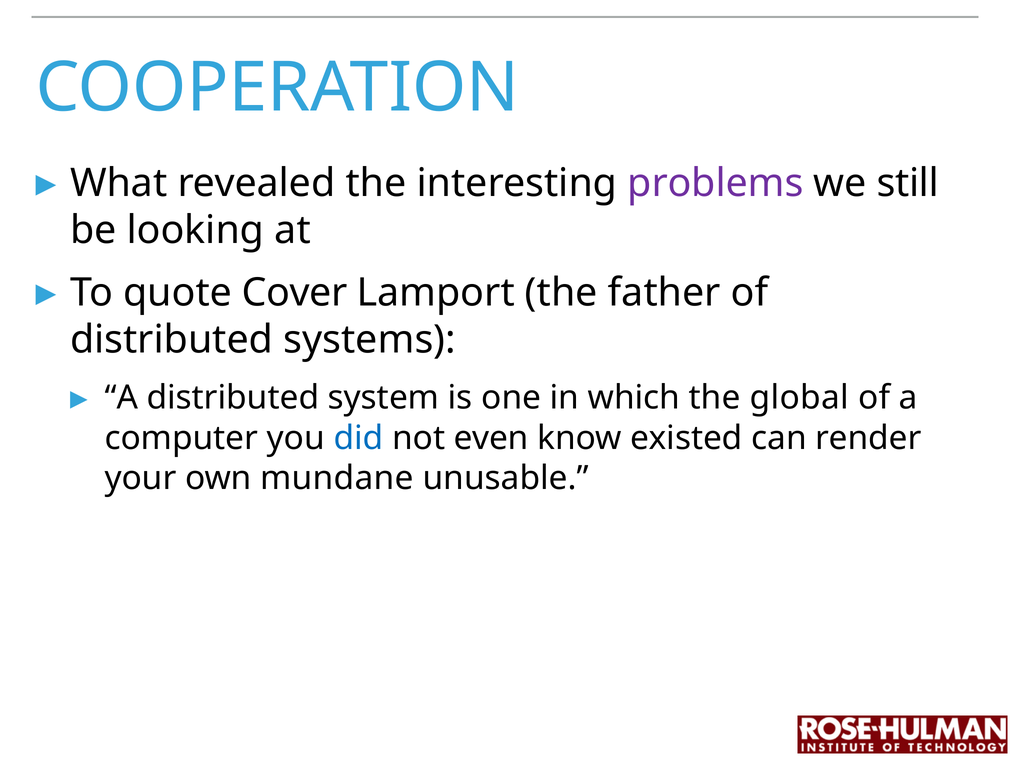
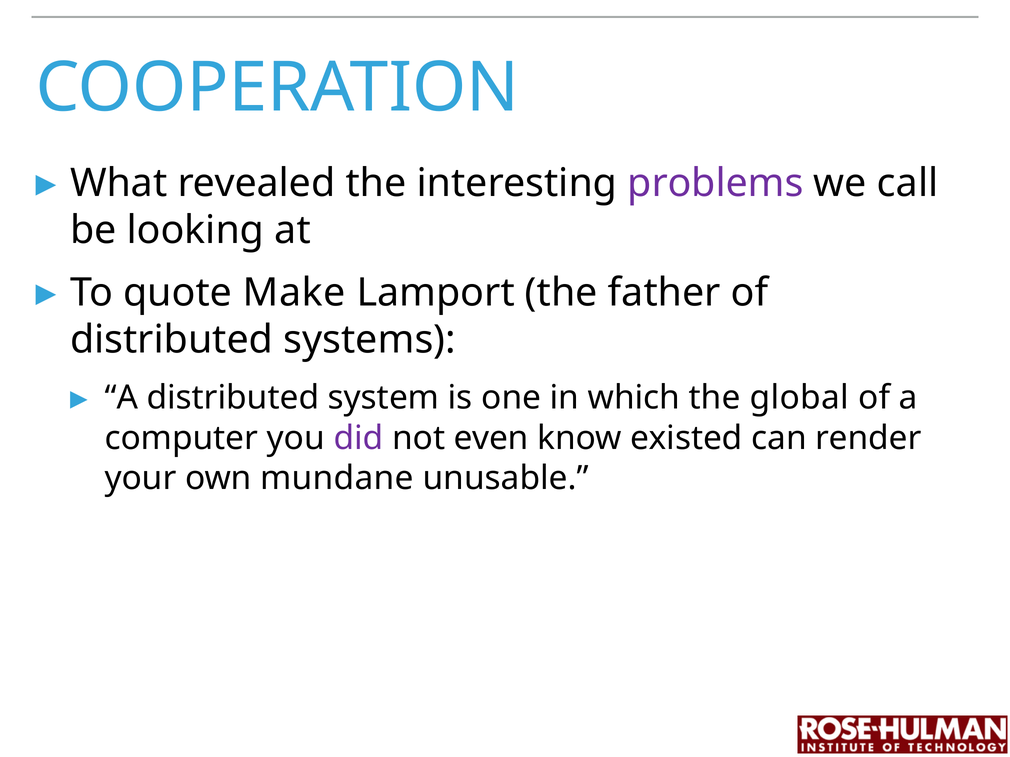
still: still -> call (908, 183)
Cover: Cover -> Make (294, 293)
did colour: blue -> purple (358, 438)
